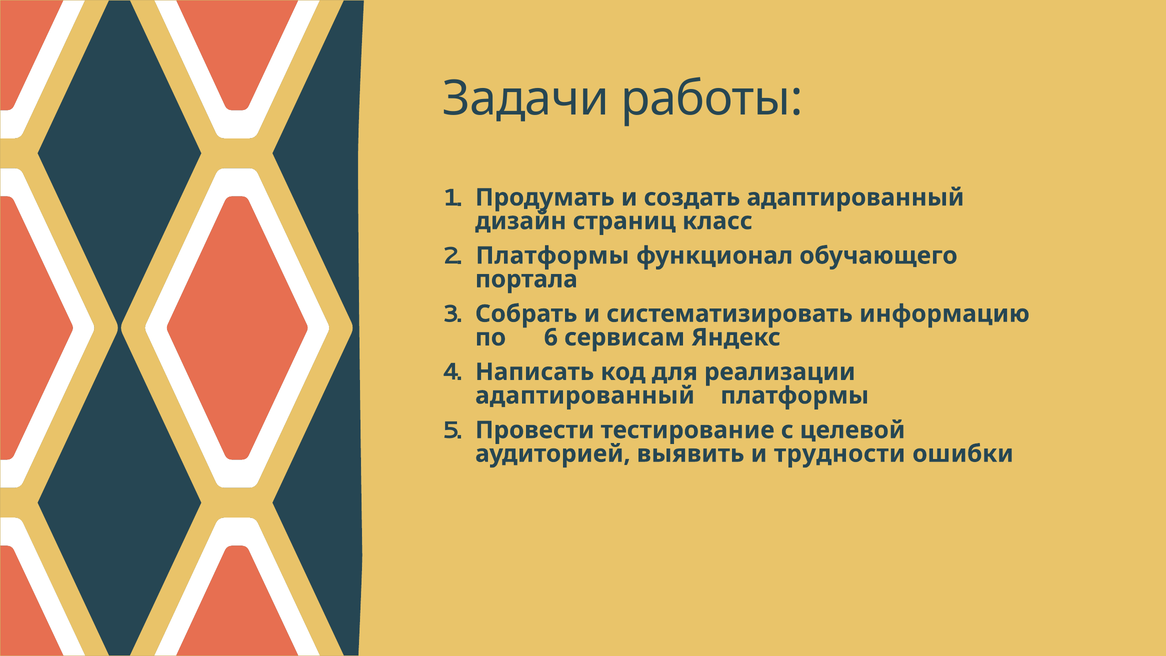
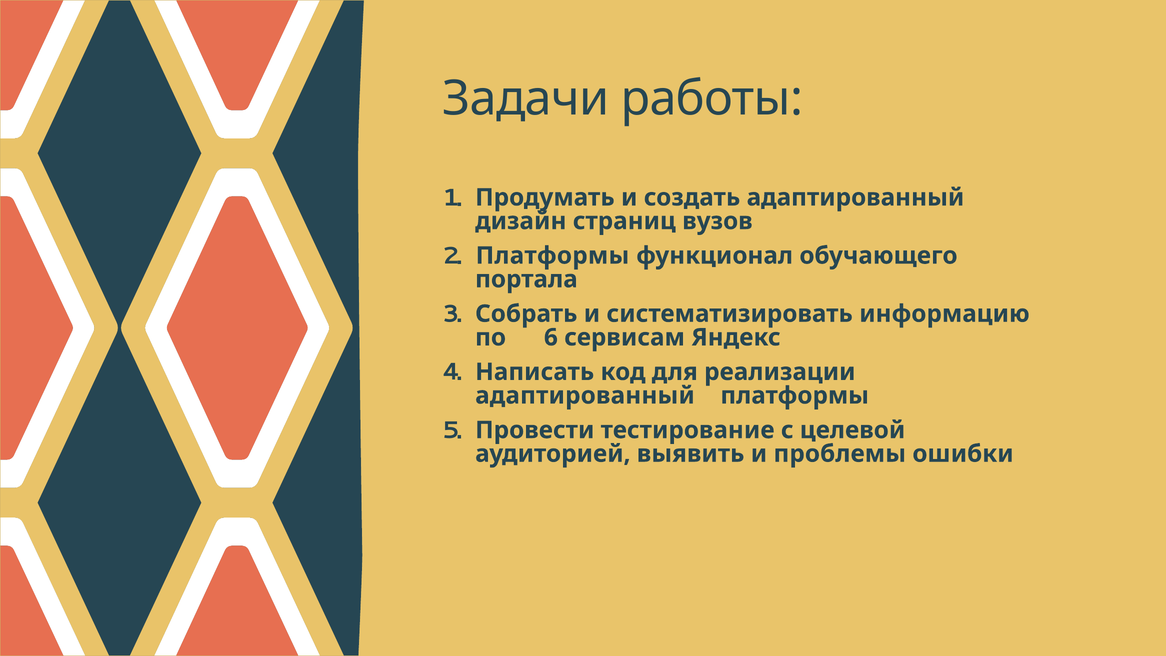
класс: класс -> вузов (717, 221)
трудности: трудности -> проблемы (840, 454)
